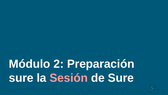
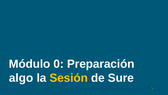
2: 2 -> 0 (59, 64)
sure: sure -> algo (21, 78)
Sesión colour: pink -> yellow (69, 78)
